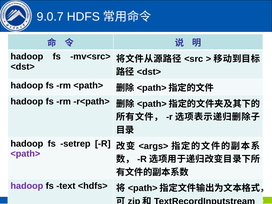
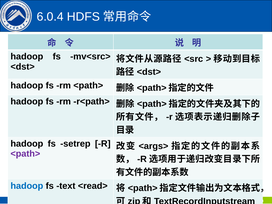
9.0.7: 9.0.7 -> 6.0.4 (50, 17)
hadoop colour: purple -> blue (27, 186)
<hdfs>: <hdfs> -> <read> (93, 186)
